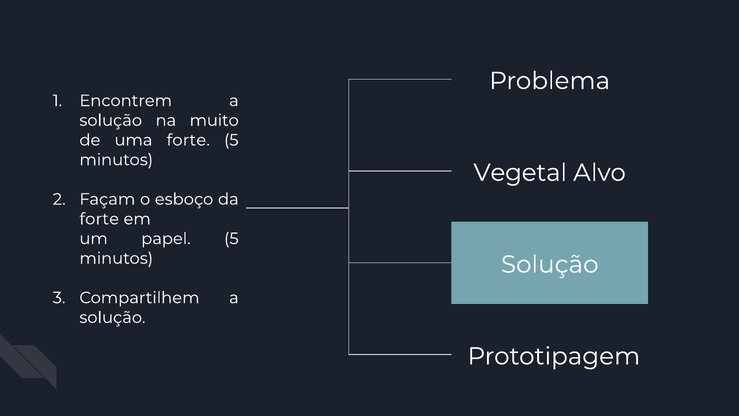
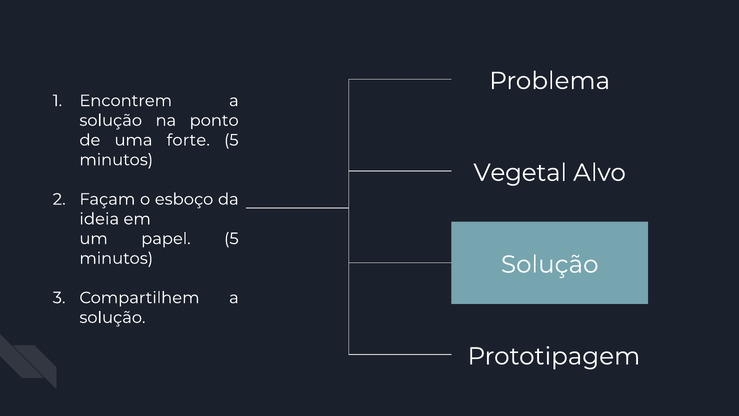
muito: muito -> ponto (214, 120)
forte: forte -> ideia (99, 219)
